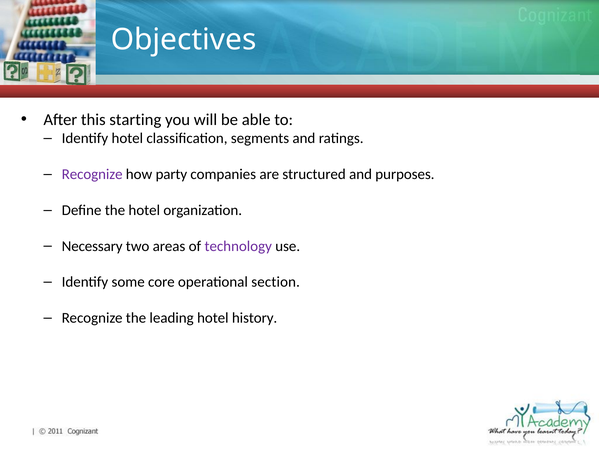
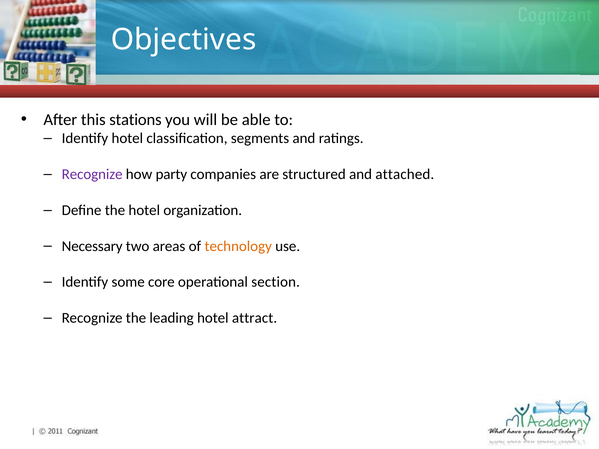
starting: starting -> stations (135, 120)
purposes: purposes -> attached (405, 174)
technology colour: purple -> orange (238, 246)
history: history -> attract (255, 318)
